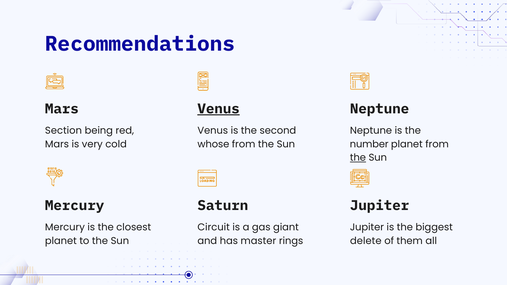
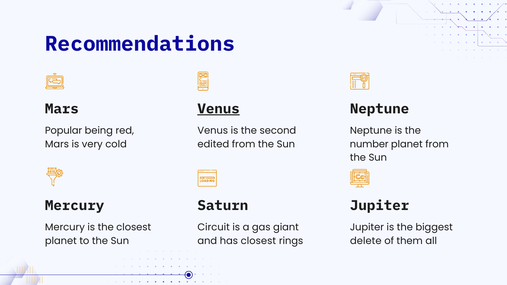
Section: Section -> Popular (64, 131)
whose: whose -> edited (213, 144)
the underline: present -> none (358, 158)
has master: master -> closest (258, 241)
